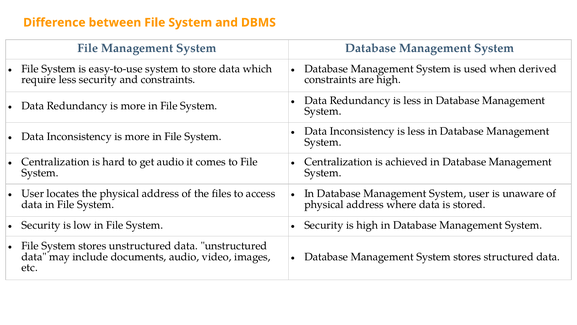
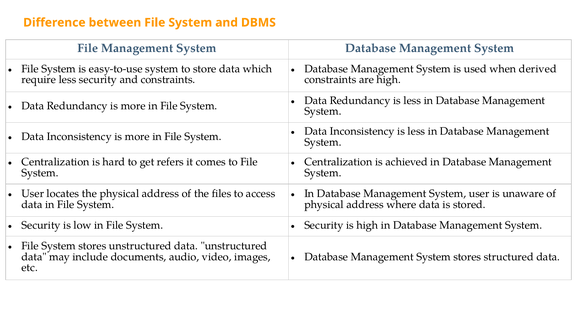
get audio: audio -> refers (170, 162)
